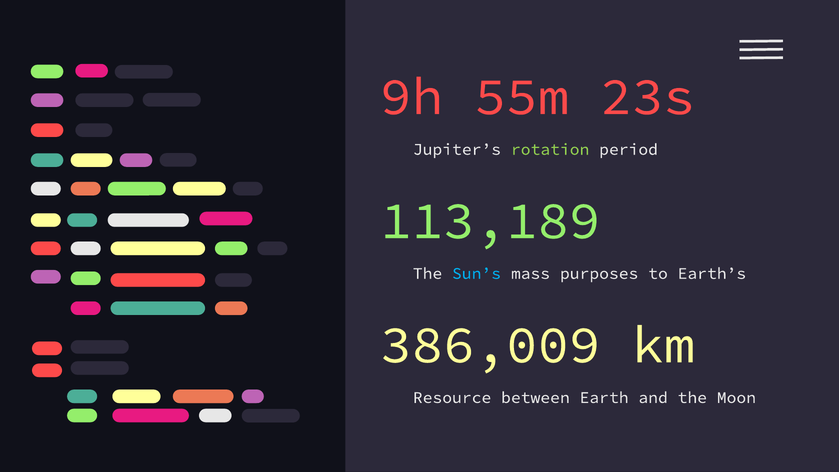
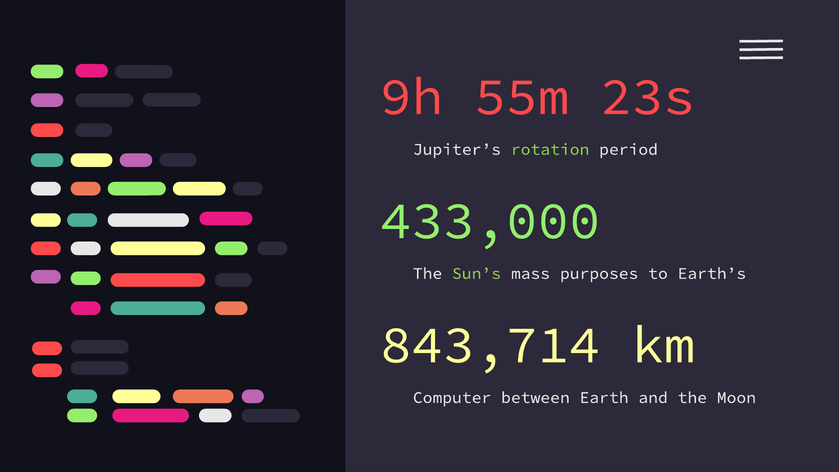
113,189: 113,189 -> 433,000 (490, 221)
Sun’s colour: light blue -> light green (477, 273)
386,009: 386,009 -> 843,714 (490, 345)
Resource: Resource -> Computer (452, 398)
